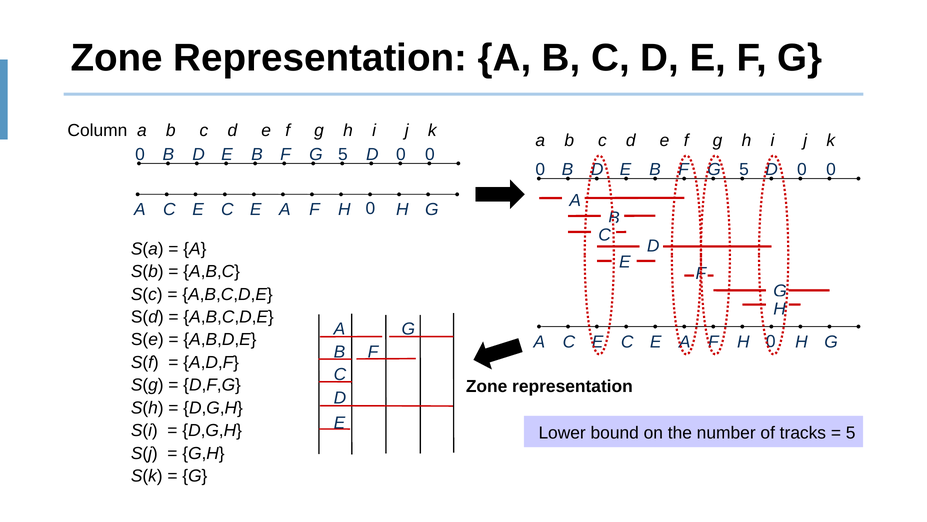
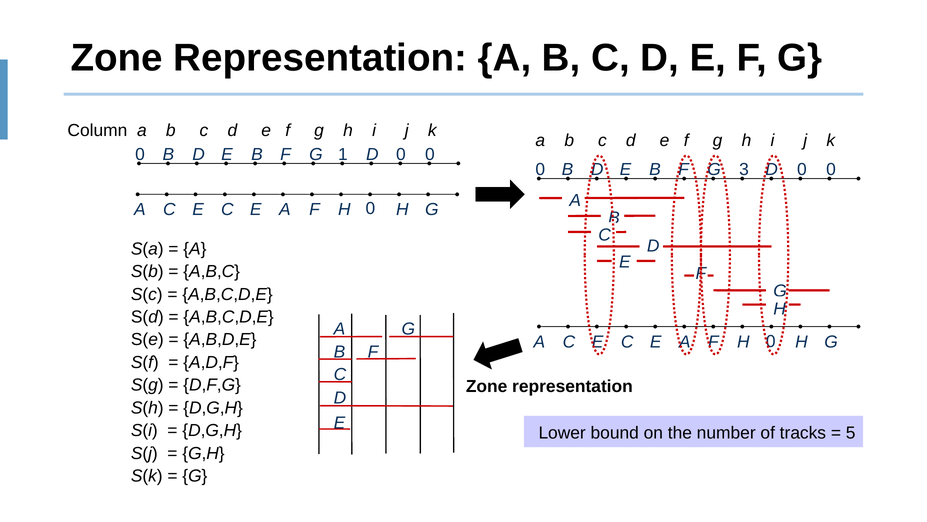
5: 5 -> 1 (343, 154)
5: 5 -> 3 (744, 169)
